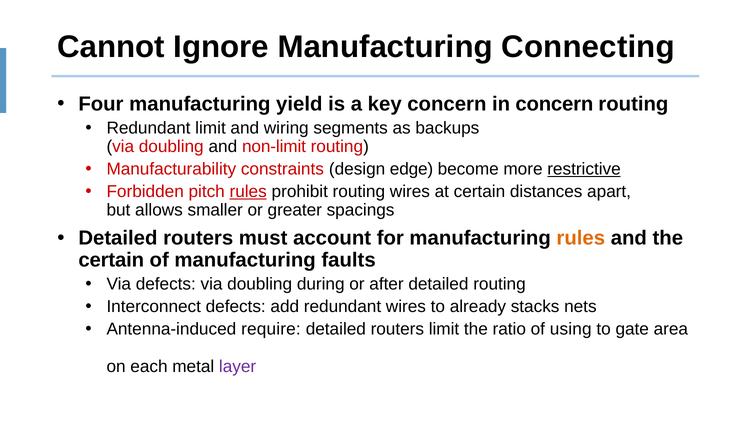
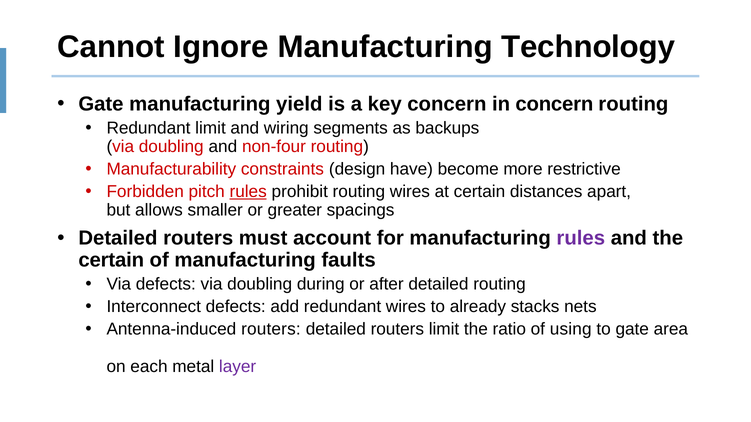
Connecting: Connecting -> Technology (588, 47)
Four: Four -> Gate (101, 104)
non-limit: non-limit -> non-four (274, 147)
edge: edge -> have (411, 169)
restrictive underline: present -> none (584, 169)
rules colour: orange -> purple (581, 238)
Antenna-induced require: require -> routers (271, 330)
